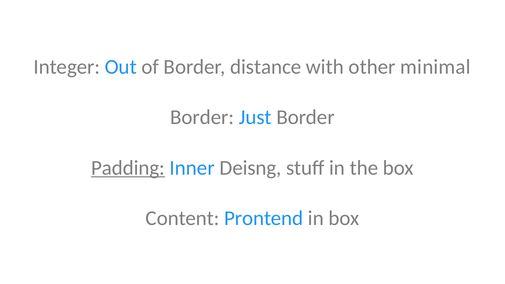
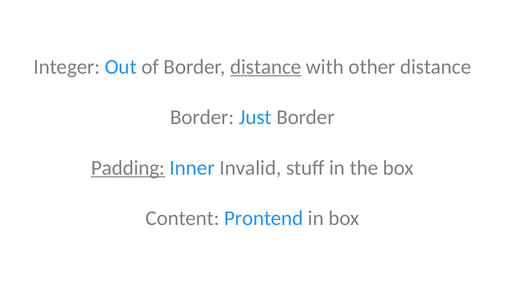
distance underline: none -> present (266, 67)
other minimal: minimal -> distance (436, 67)
Deisng: Deisng -> Invalid (250, 168)
